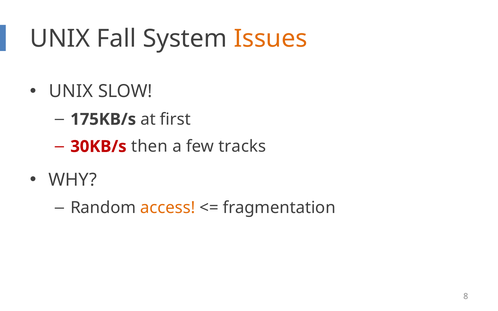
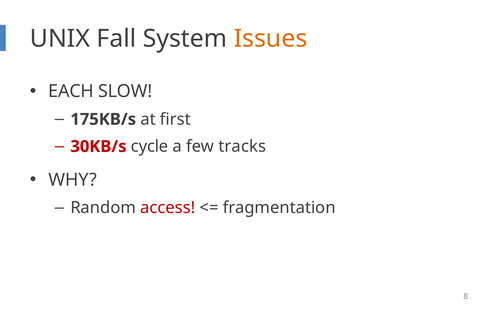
UNIX: UNIX -> EACH (71, 91)
then: then -> cycle (150, 147)
access colour: orange -> red (168, 208)
